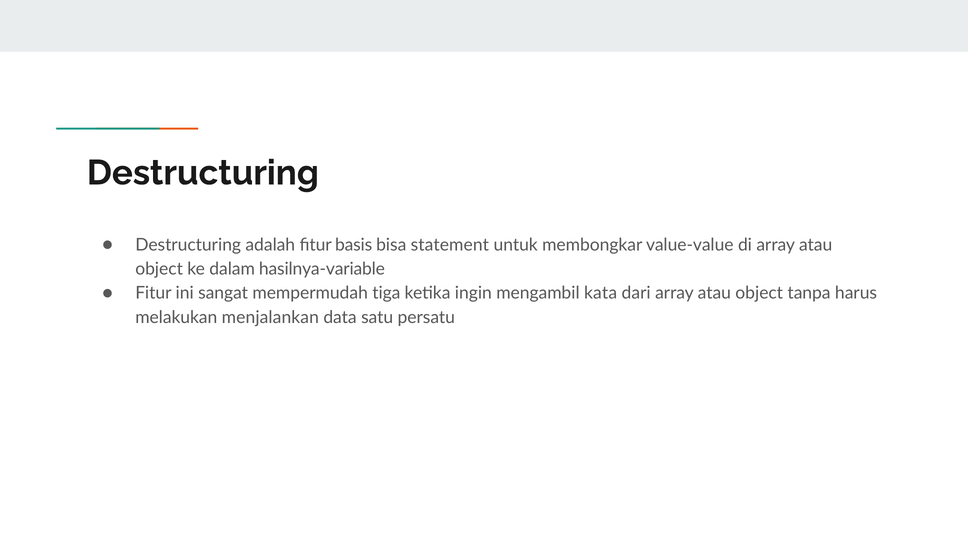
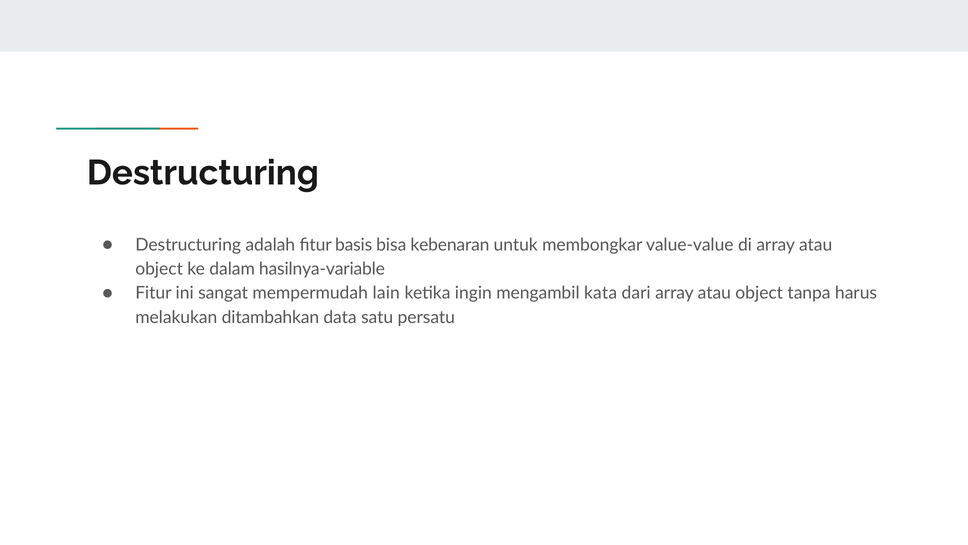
statement: statement -> kebenaran (450, 245)
tiga: tiga -> lain (386, 293)
menjalankan: menjalankan -> ditambahkan (270, 317)
